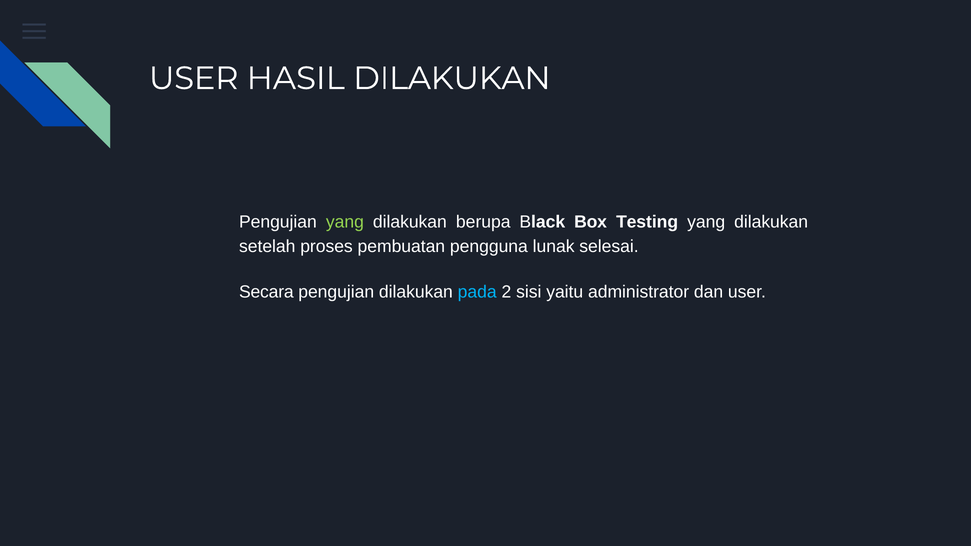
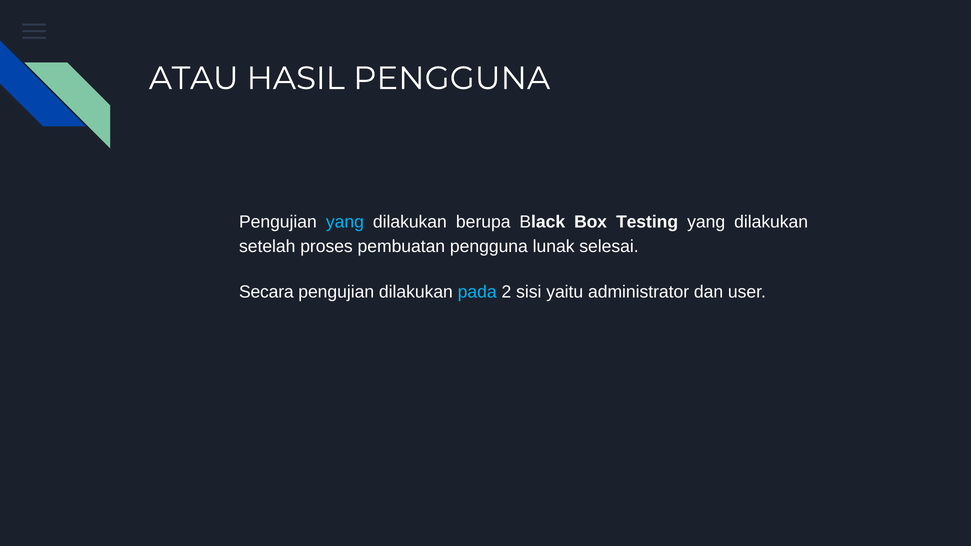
USER: USER -> ATAU (194, 78)
HASIL DILAKUKAN: DILAKUKAN -> PENGGUNA (452, 78)
yang colour: light green -> light blue (345, 222)
